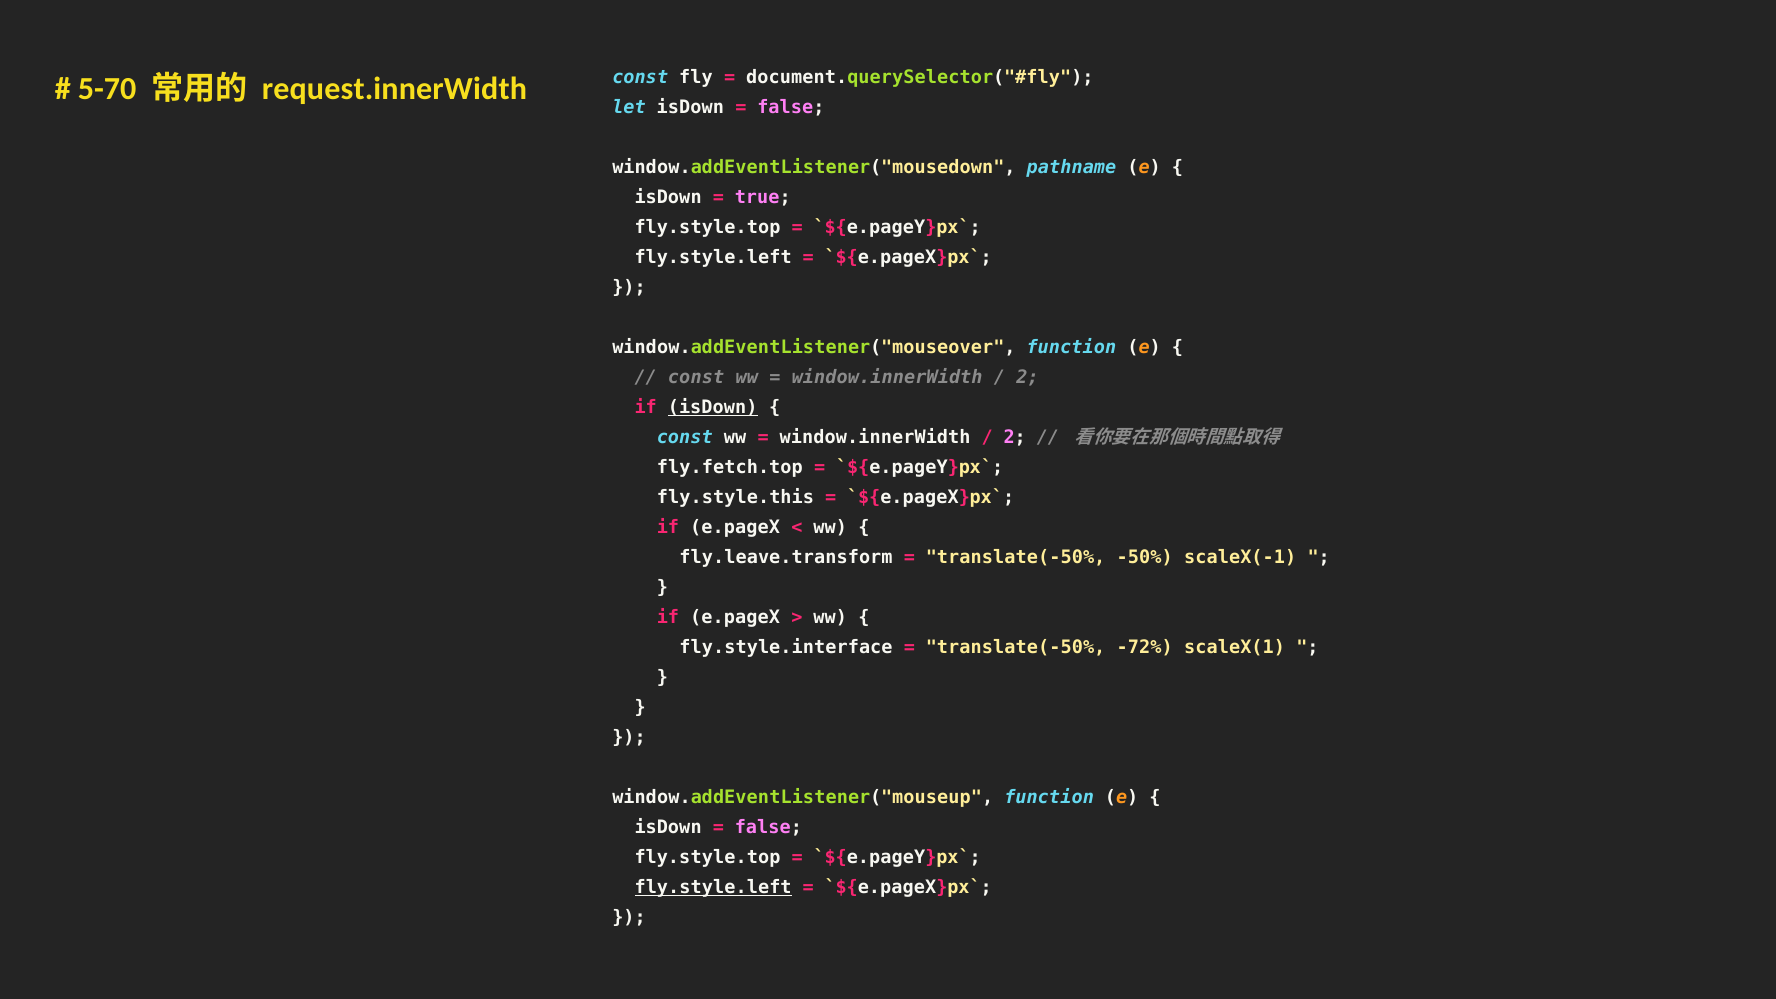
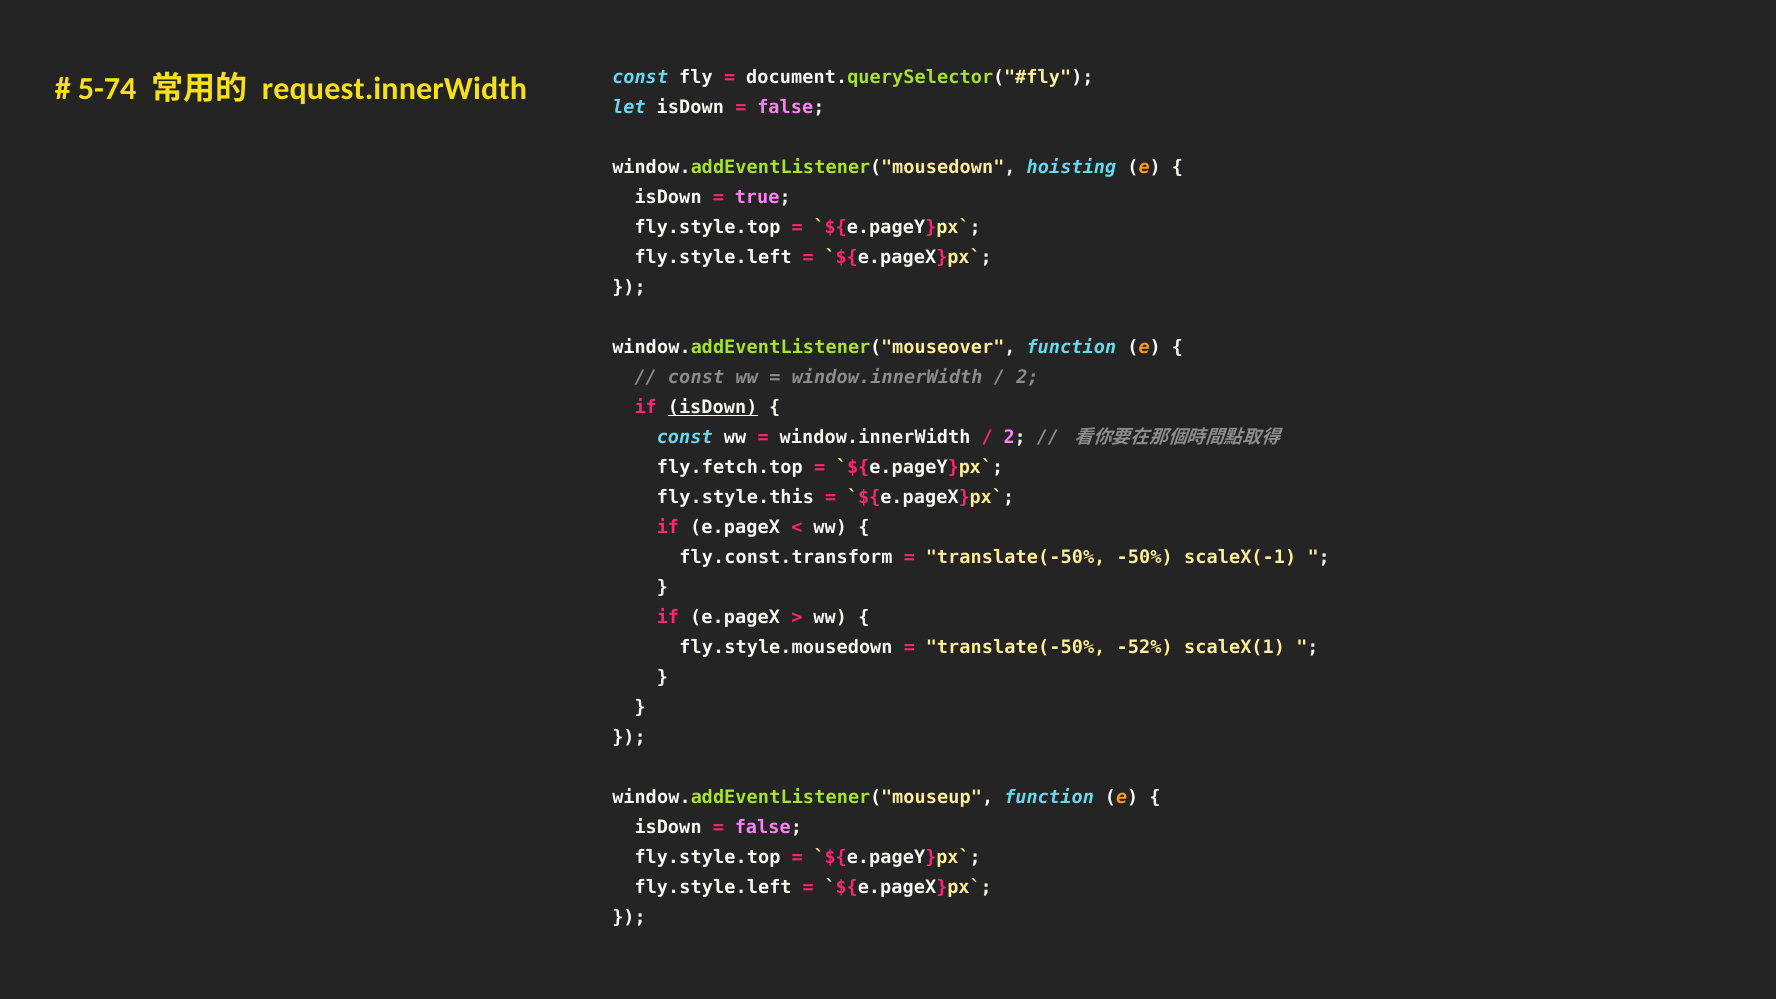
5-70: 5-70 -> 5-74 (107, 89)
pathname: pathname -> hoisting (1072, 168)
fly.leave.transform: fly.leave.transform -> fly.const.transform (786, 558)
fly.style.interface: fly.style.interface -> fly.style.mousedown (786, 648)
-72%: -72% -> -52% (1145, 648)
fly.style.left underline: present -> none (713, 887)
